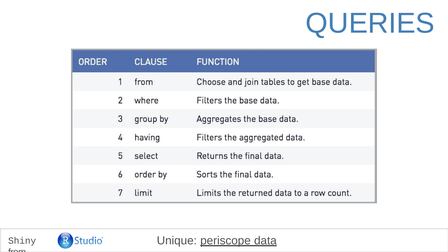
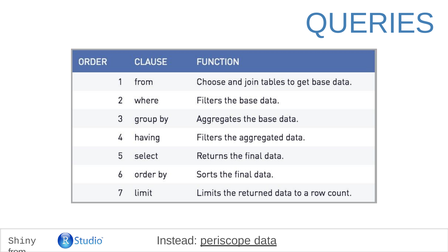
Unique: Unique -> Instead (177, 241)
